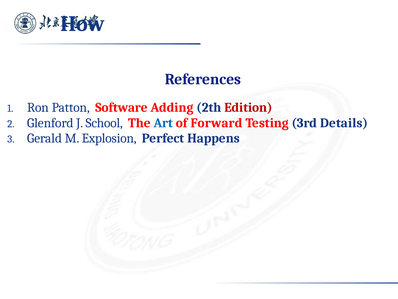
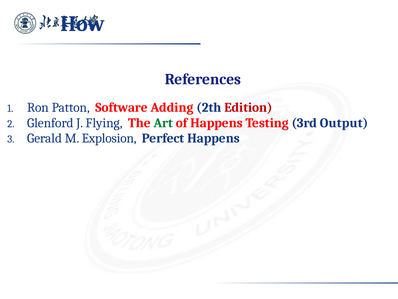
School: School -> Flying (104, 123)
Art colour: blue -> green (163, 123)
of Forward: Forward -> Happens (216, 123)
Details: Details -> Output (344, 123)
